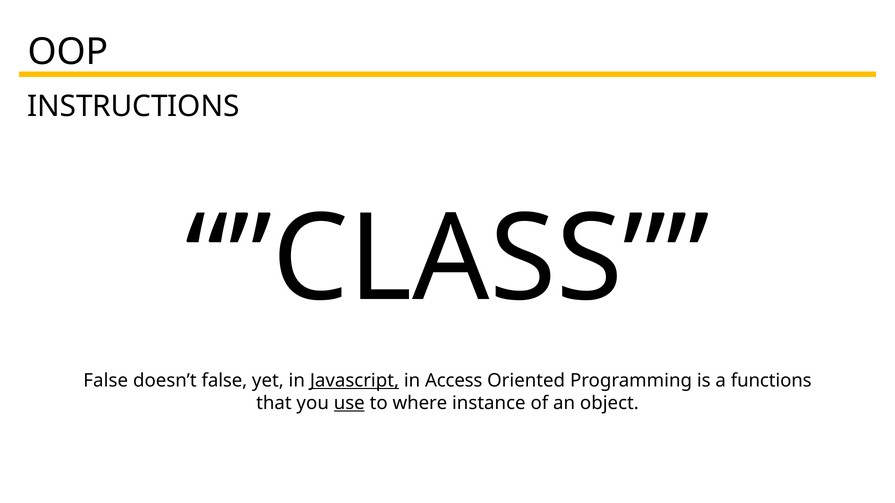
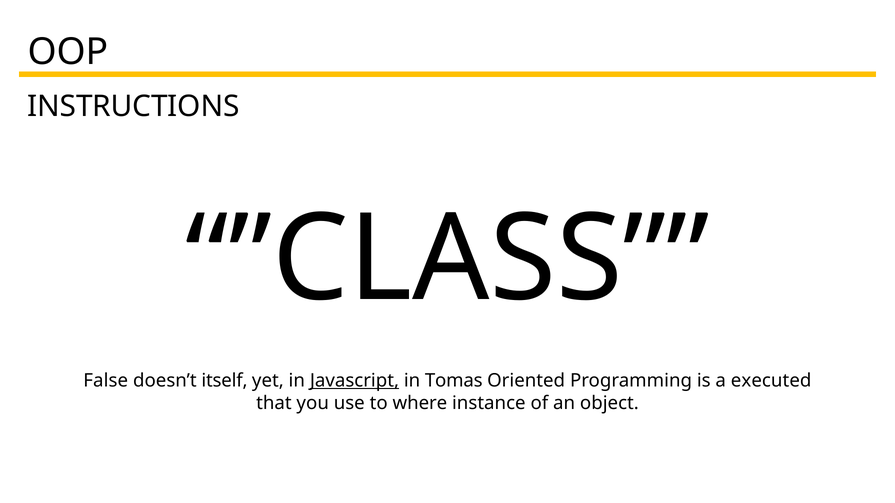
doesn’t false: false -> itself (224, 381)
Access: Access -> Tomas (454, 381)
functions: functions -> executed (771, 381)
use underline: present -> none (349, 403)
